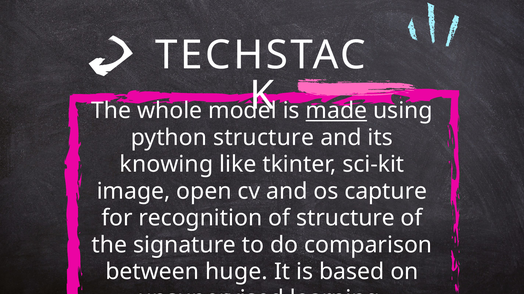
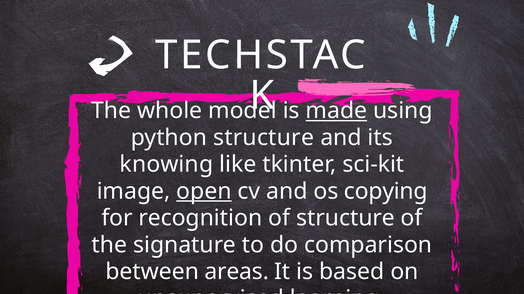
open underline: none -> present (204, 192)
capture: capture -> copying (386, 192)
huge: huge -> areas (237, 272)
